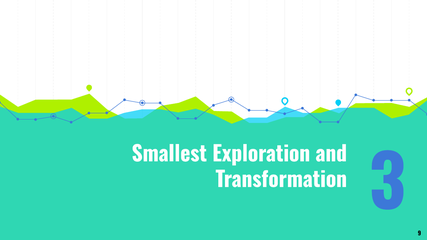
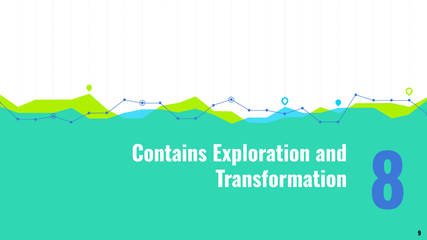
Smallest: Smallest -> Contains (169, 154)
3: 3 -> 8 (388, 185)
